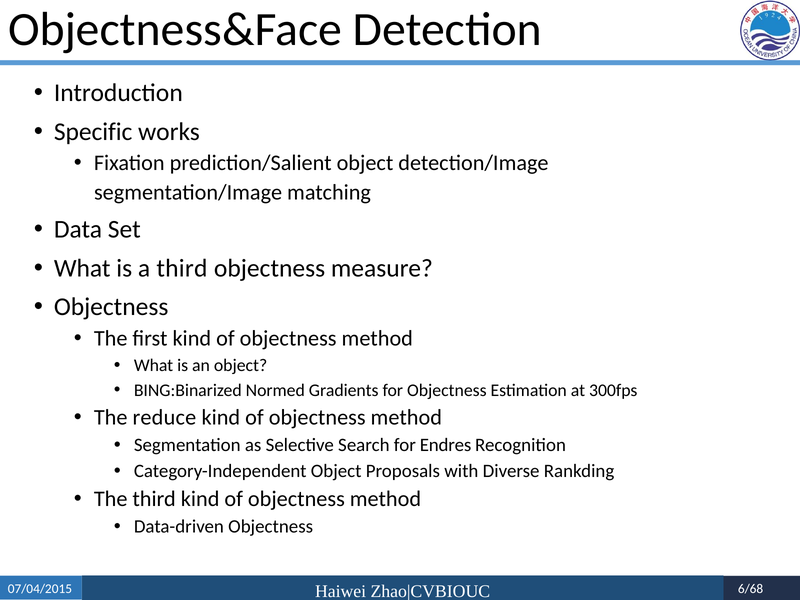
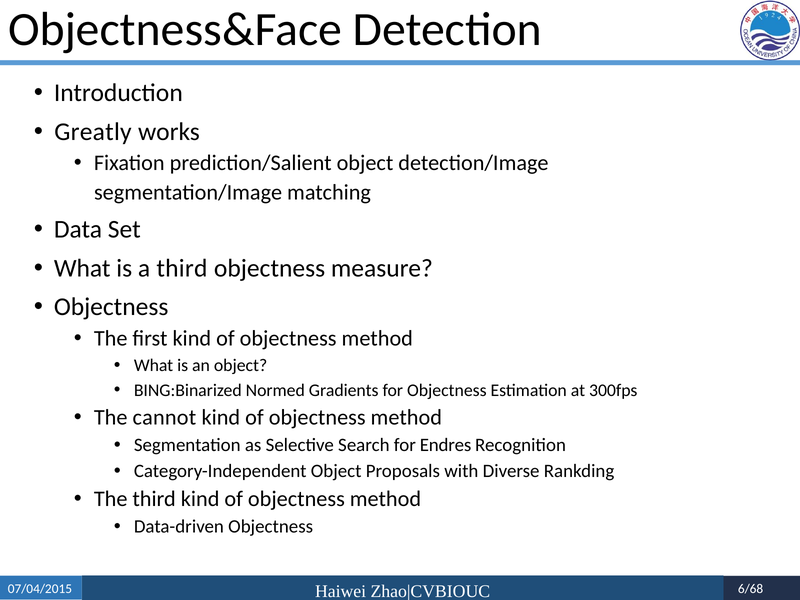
Specific: Specific -> Greatly (93, 132)
reduce: reduce -> cannot (164, 417)
